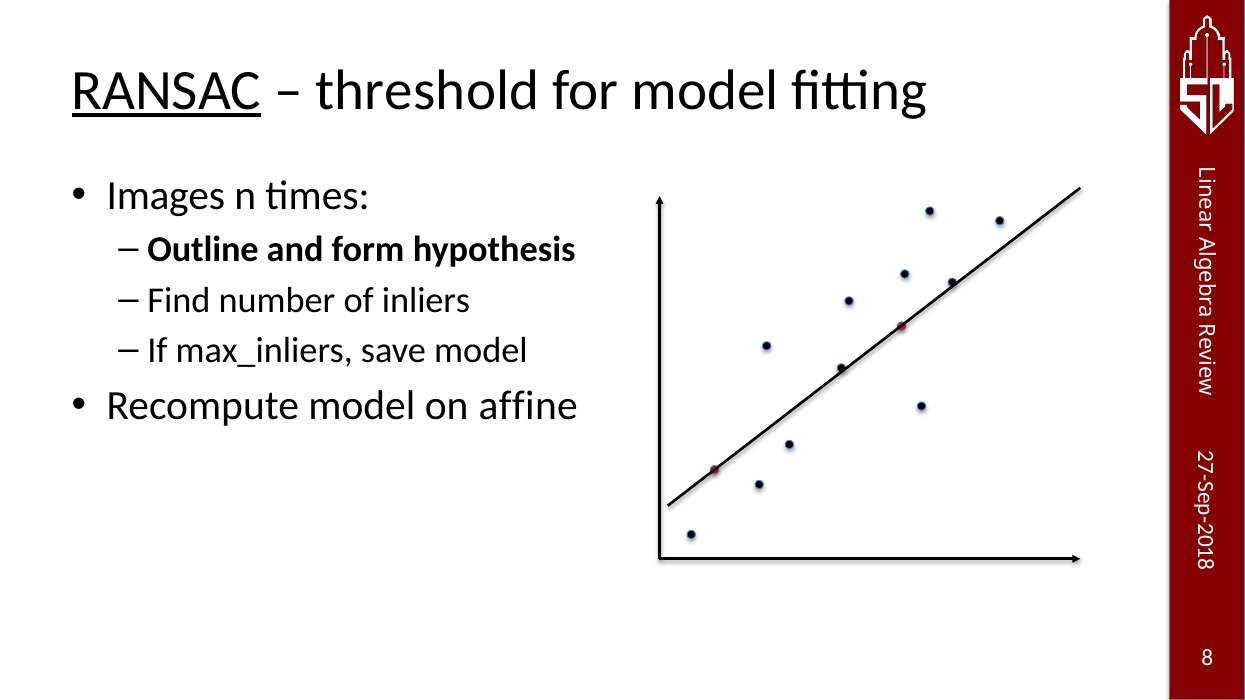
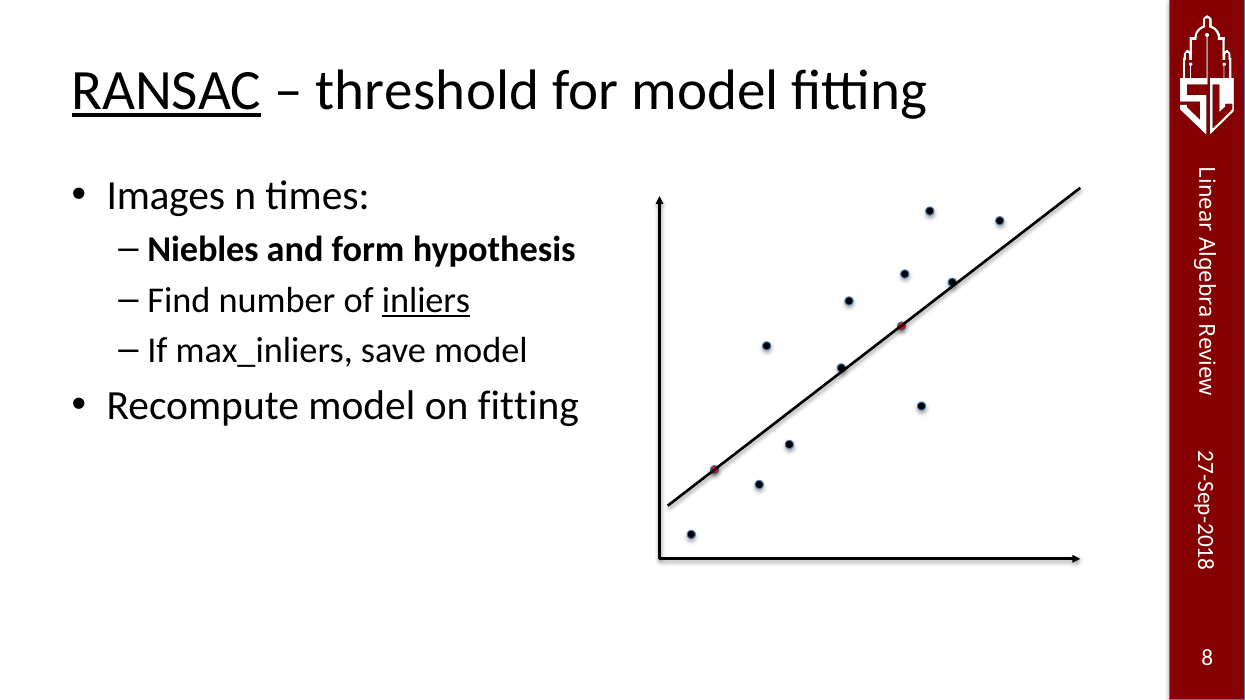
Outline: Outline -> Niebles (203, 249)
inliers underline: none -> present (426, 300)
on affine: affine -> fitting (528, 406)
